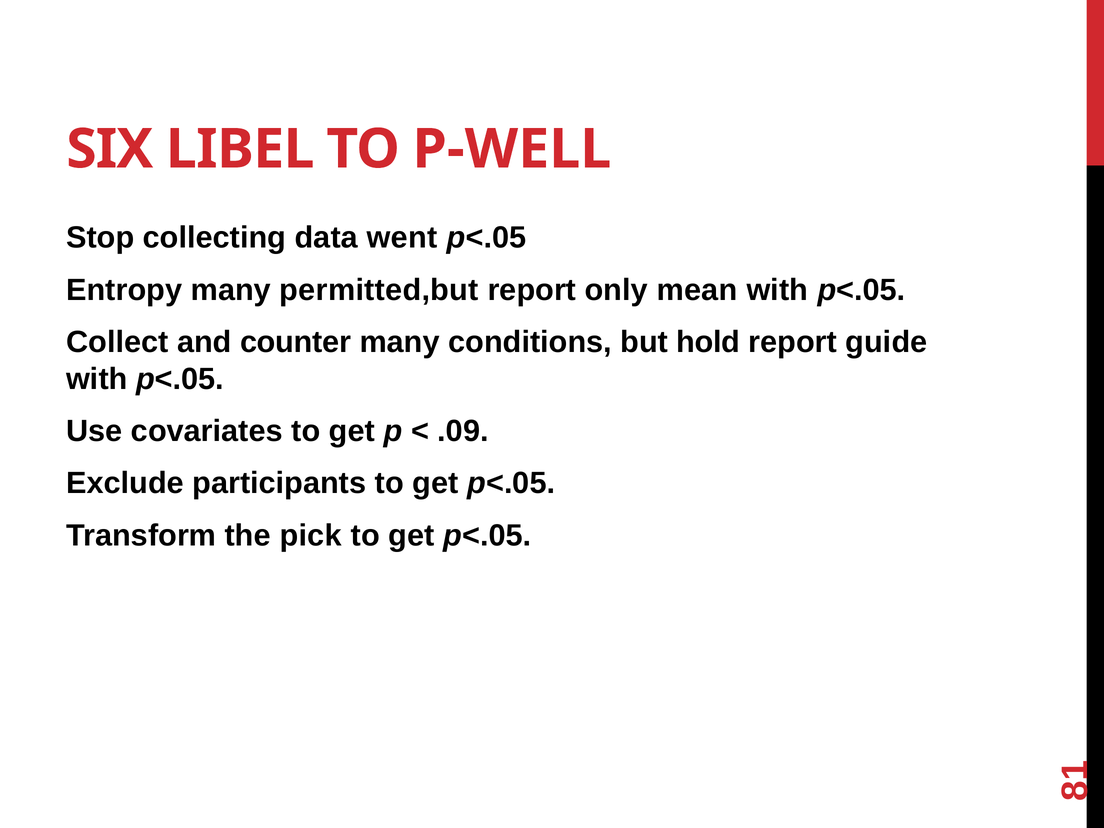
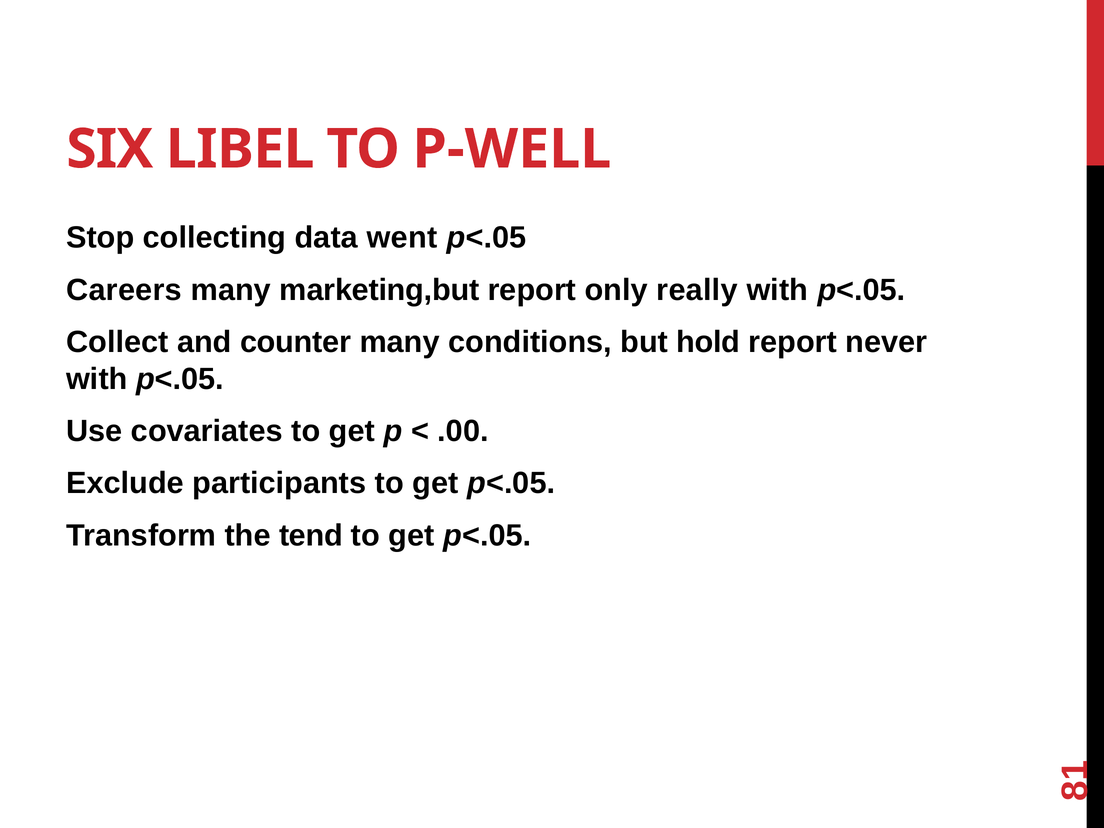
Entropy: Entropy -> Careers (124, 290)
permitted,but: permitted,but -> marketing,but (379, 290)
mean: mean -> really (697, 290)
guide: guide -> never (886, 342)
.09: .09 -> .00 (463, 431)
pick: pick -> tend (311, 536)
